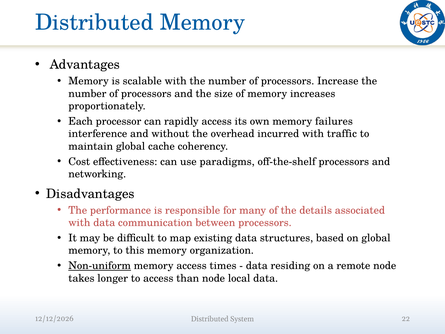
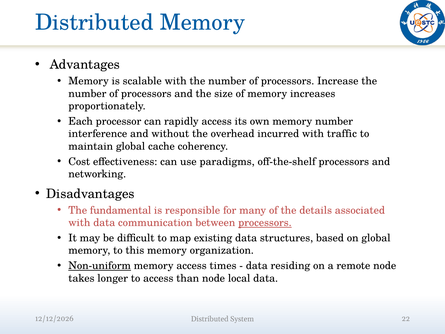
memory failures: failures -> number (334, 121)
performance: performance -> fundamental (121, 210)
processors underline: none -> present (265, 223)
